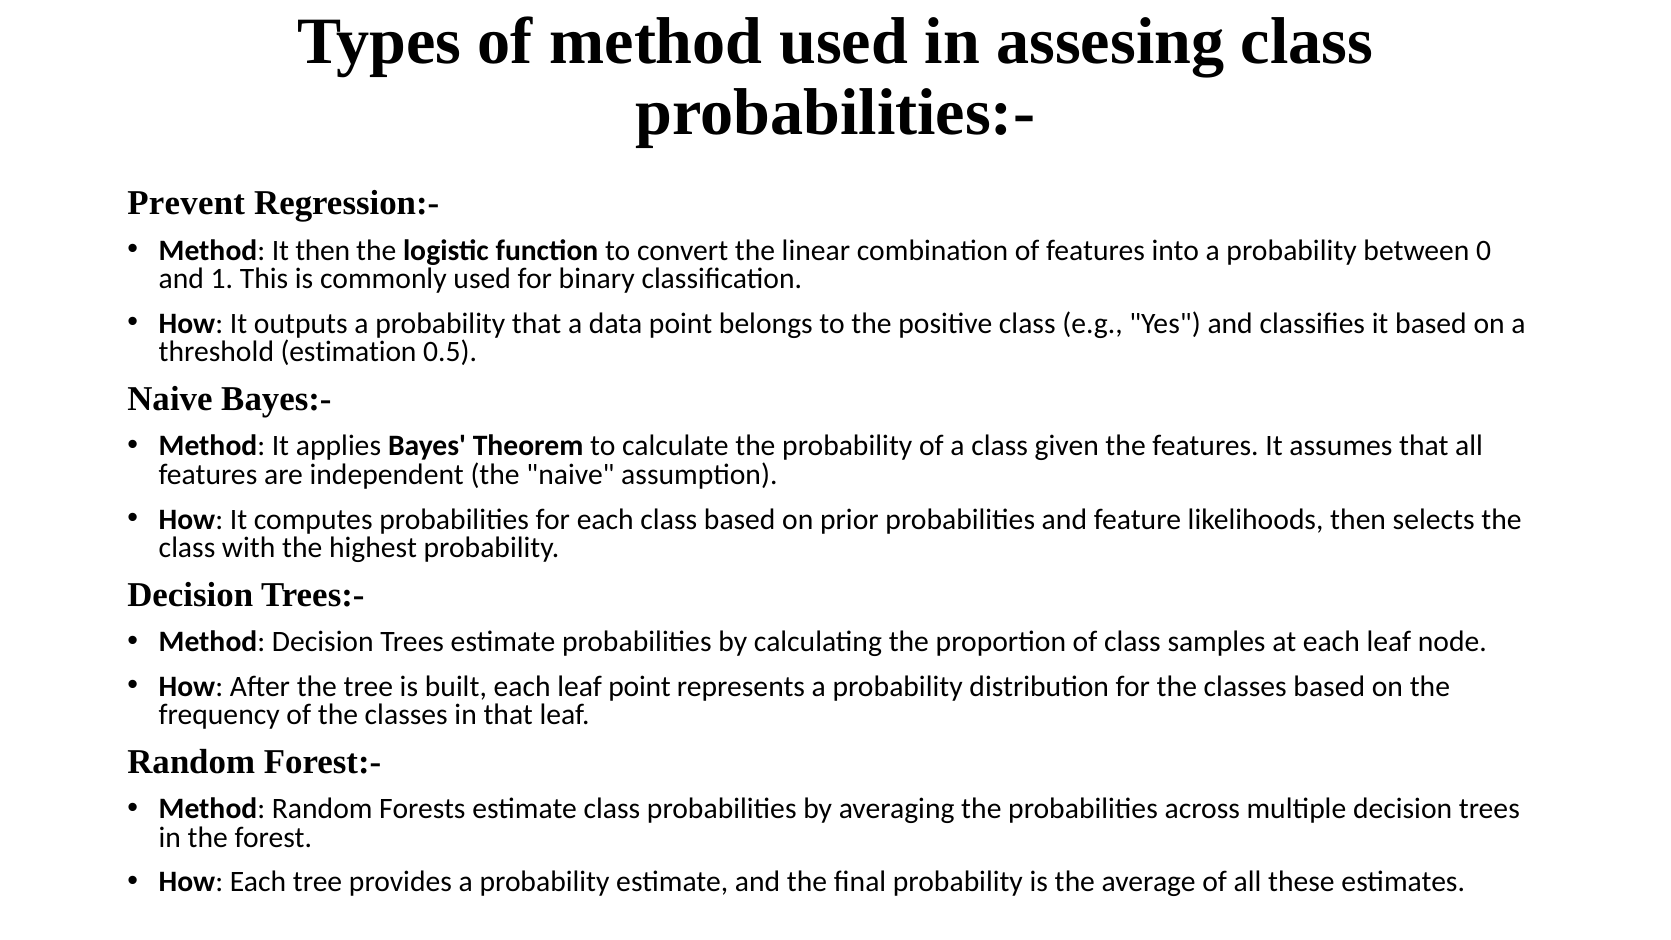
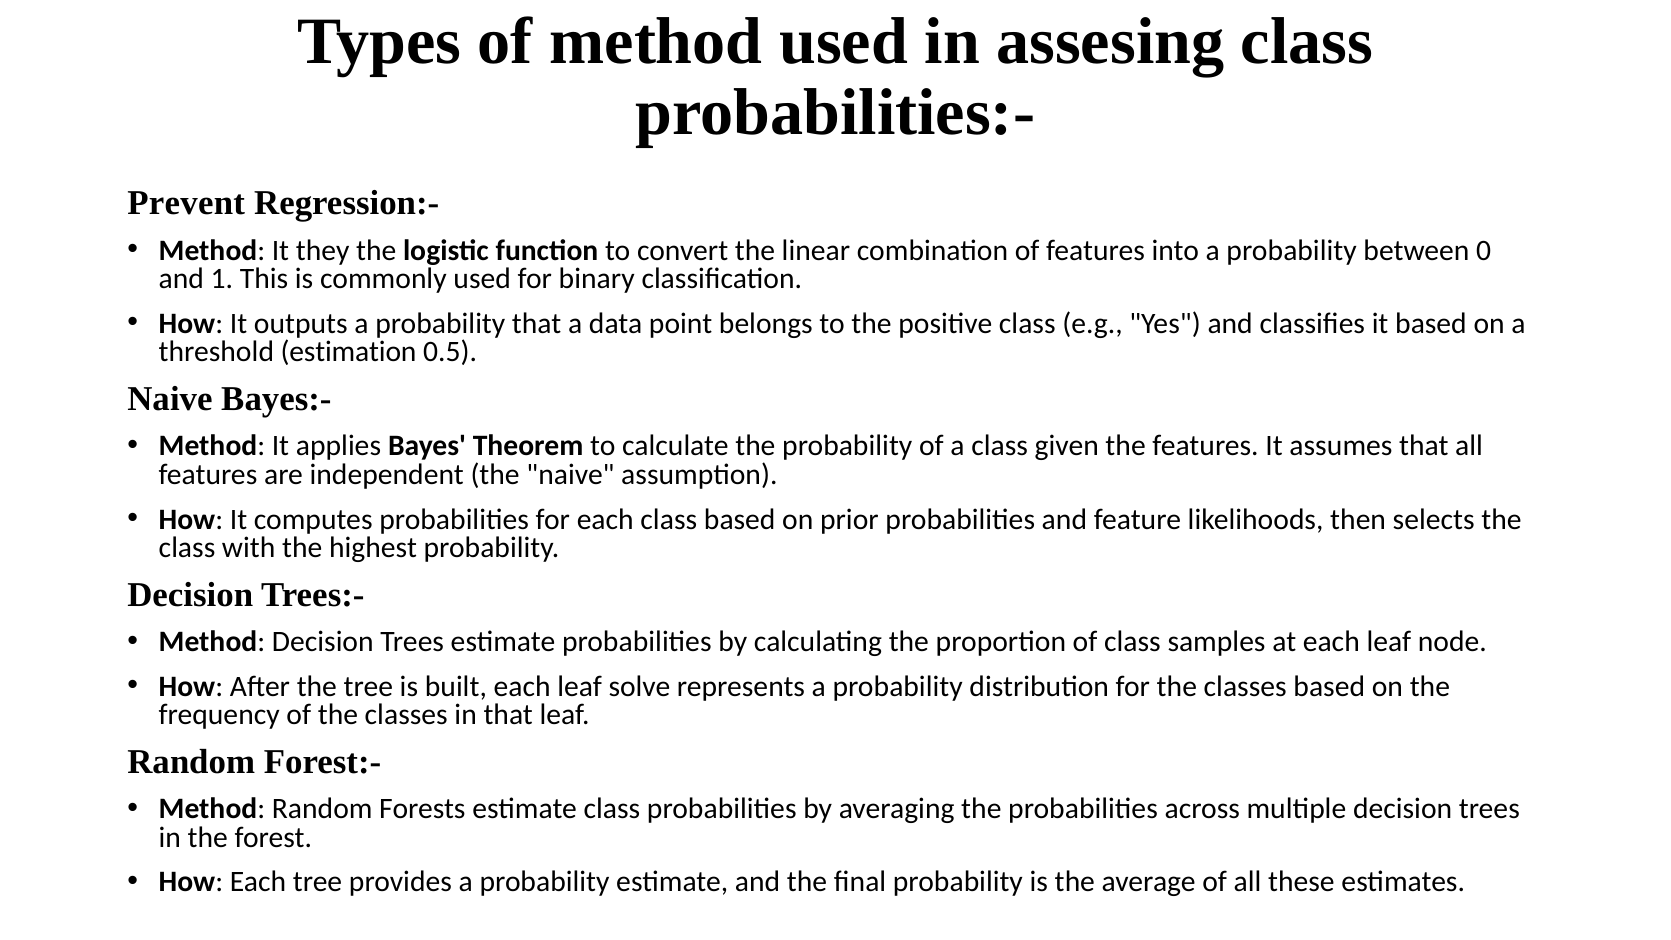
It then: then -> they (323, 250)
leaf point: point -> solve (639, 686)
